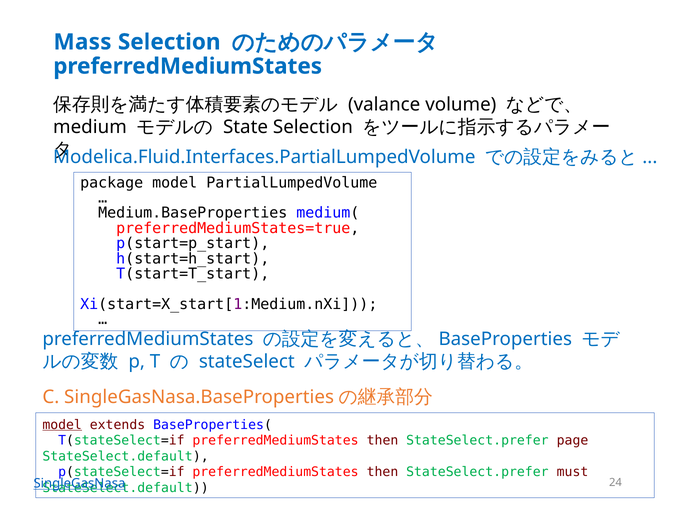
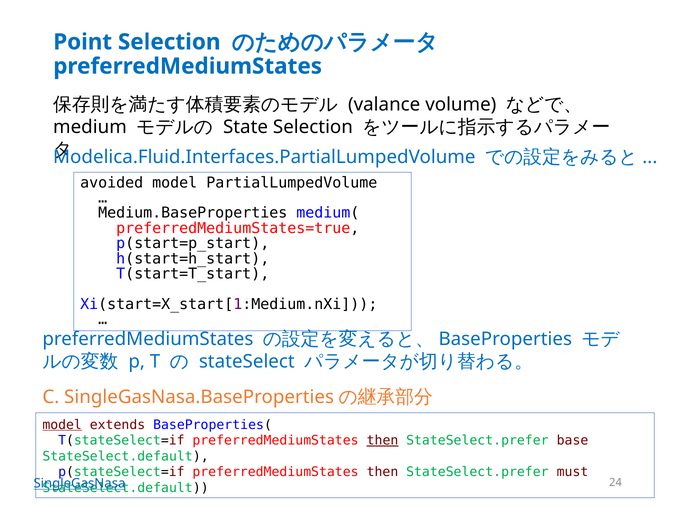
Mass: Mass -> Point (83, 42)
package: package -> avoided (112, 183)
then underline: none -> present (383, 441)
page: page -> base (573, 441)
